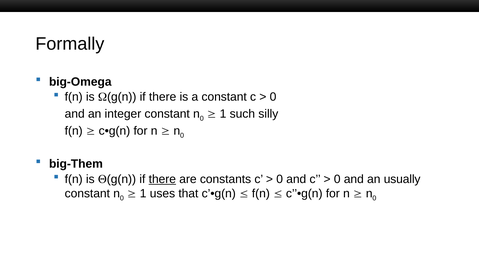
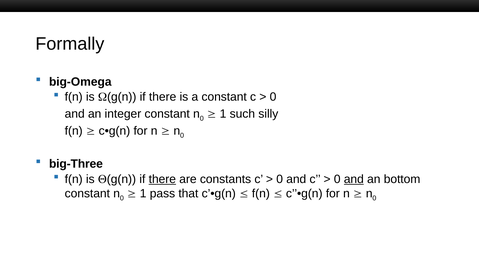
big-Them: big-Them -> big-Three (76, 163)
and underline: none -> present (354, 179)
usually: usually -> bottom (402, 179)
uses: uses -> pass (162, 193)
